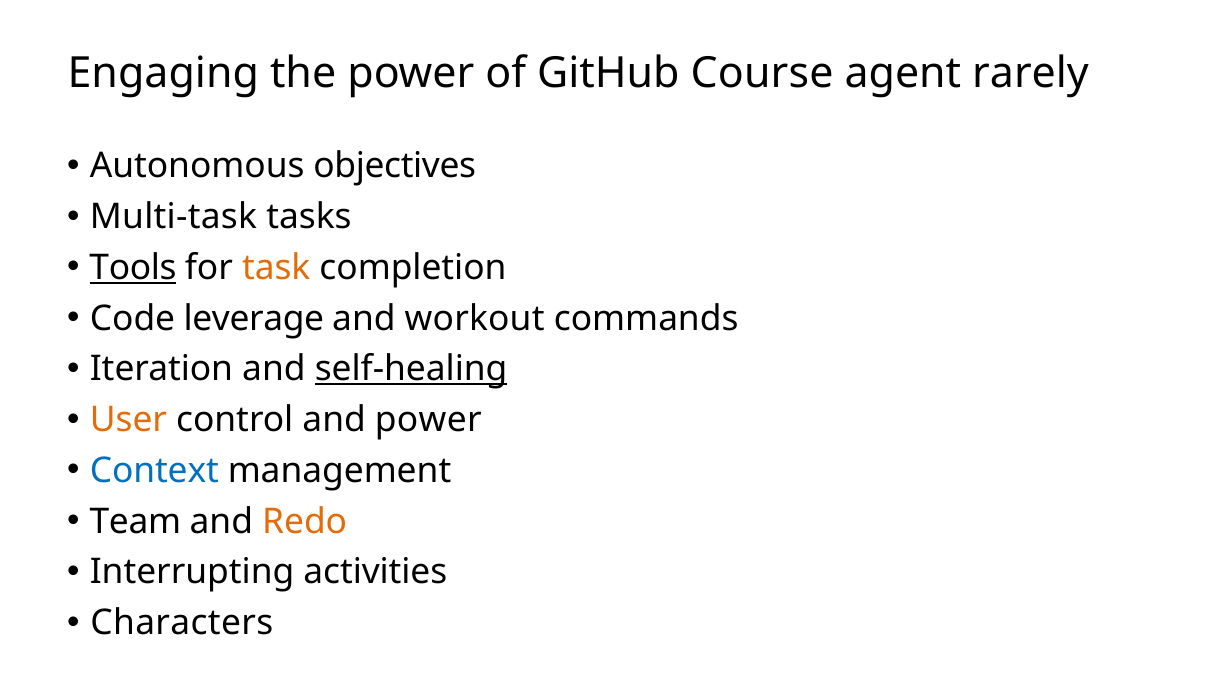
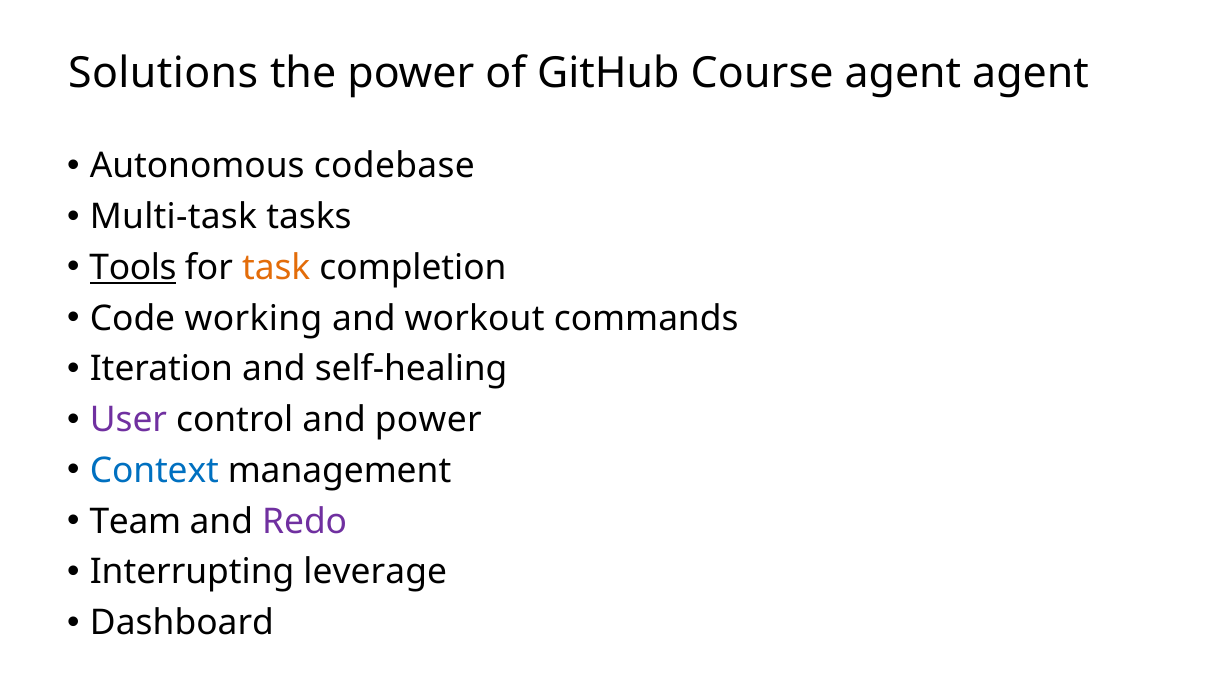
Engaging: Engaging -> Solutions (163, 73)
agent rarely: rarely -> agent (1031, 73)
objectives: objectives -> codebase (394, 166)
leverage: leverage -> working (253, 318)
self-healing underline: present -> none (411, 369)
User colour: orange -> purple (128, 420)
Redo colour: orange -> purple (305, 521)
activities: activities -> leverage (375, 572)
Characters: Characters -> Dashboard (182, 623)
